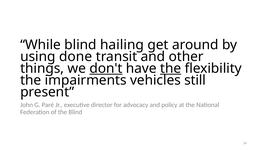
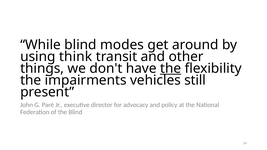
hailing: hailing -> modes (122, 45)
done: done -> think (76, 57)
don't underline: present -> none (106, 68)
